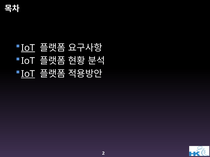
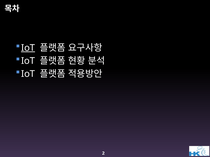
IoT underline: present -> none (28, 74)
